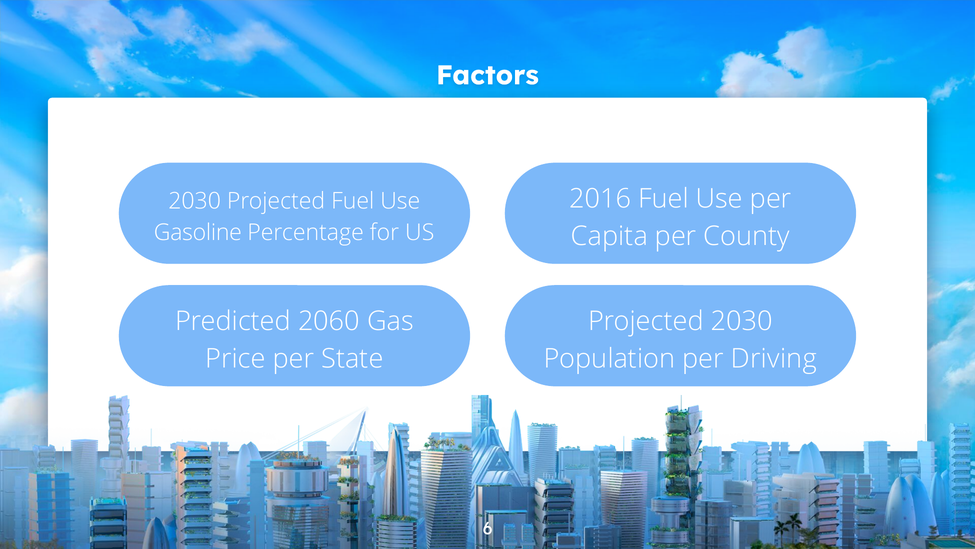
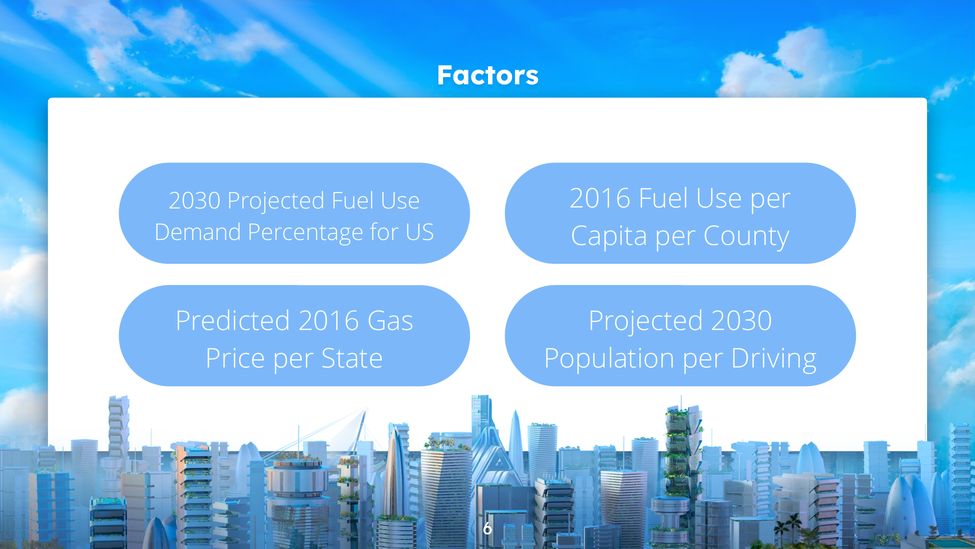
Gasoline: Gasoline -> Demand (198, 233)
Predicted 2060: 2060 -> 2016 (329, 321)
